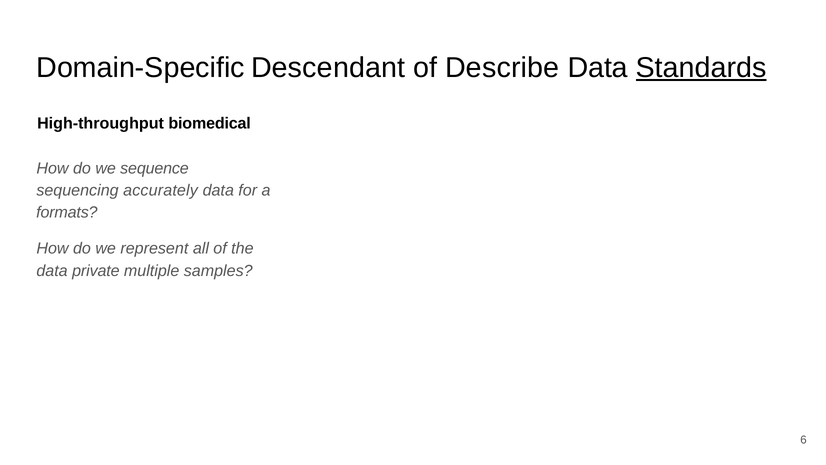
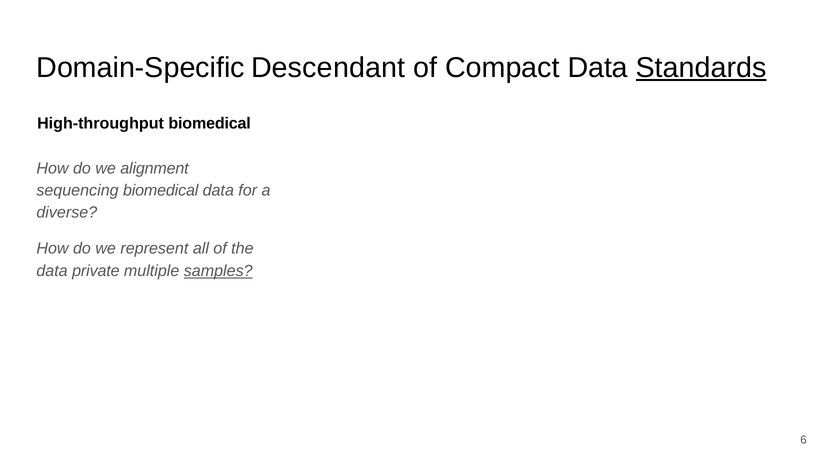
Describe: Describe -> Compact (502, 68)
sequence: sequence -> alignment (155, 168)
sequencing accurately: accurately -> biomedical (161, 190)
formats: formats -> diverse (67, 213)
samples underline: none -> present (218, 271)
